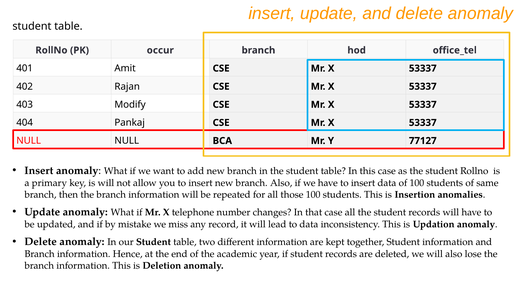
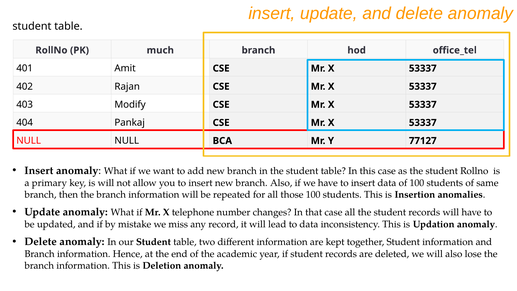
occur: occur -> much (160, 50)
